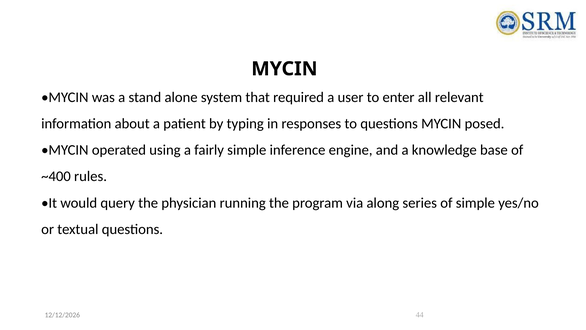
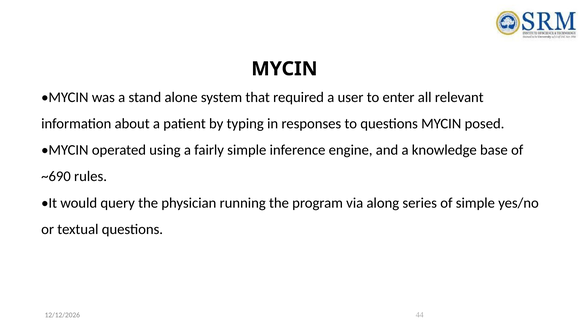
~400: ~400 -> ~690 (56, 176)
